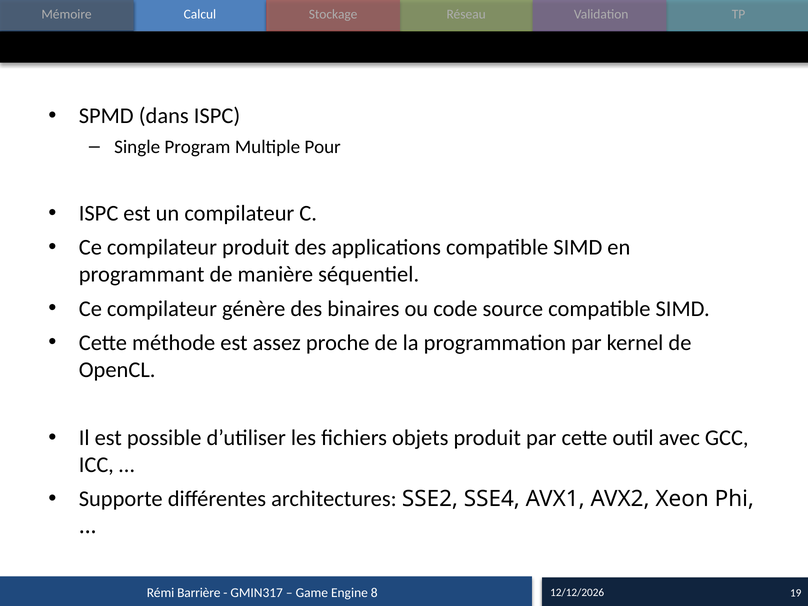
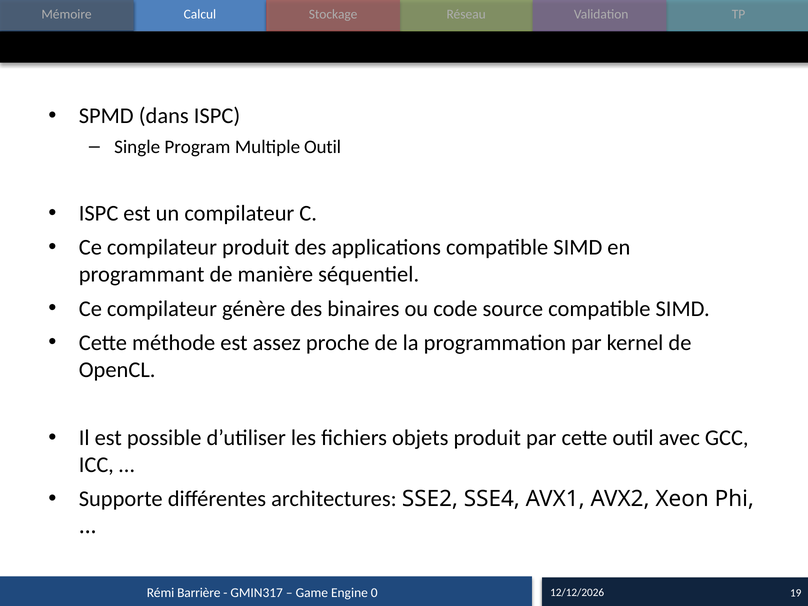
Multiple Pour: Pour -> Outil (323, 147)
8: 8 -> 0 (374, 593)
